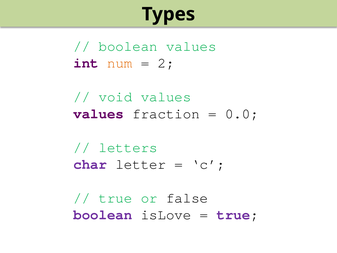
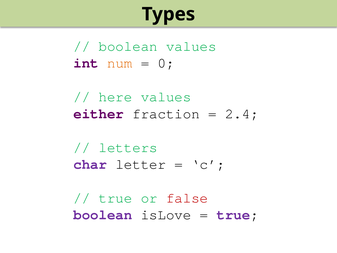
2: 2 -> 0 (166, 63)
void: void -> here (115, 97)
values: values -> either (99, 114)
0.0: 0.0 -> 2.4 (242, 114)
false colour: black -> red (187, 198)
